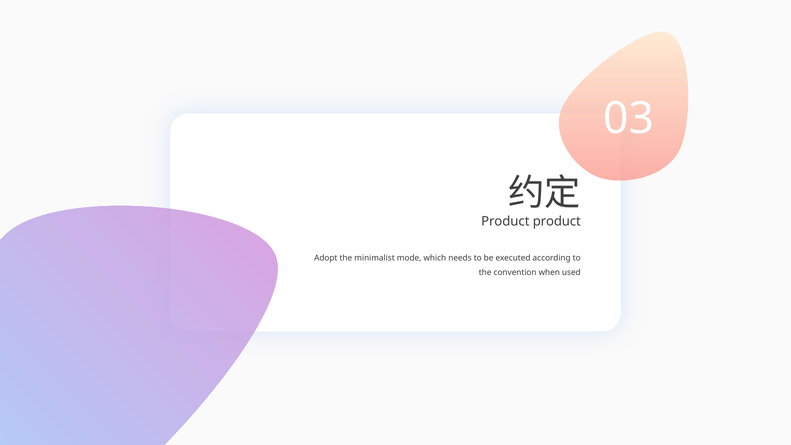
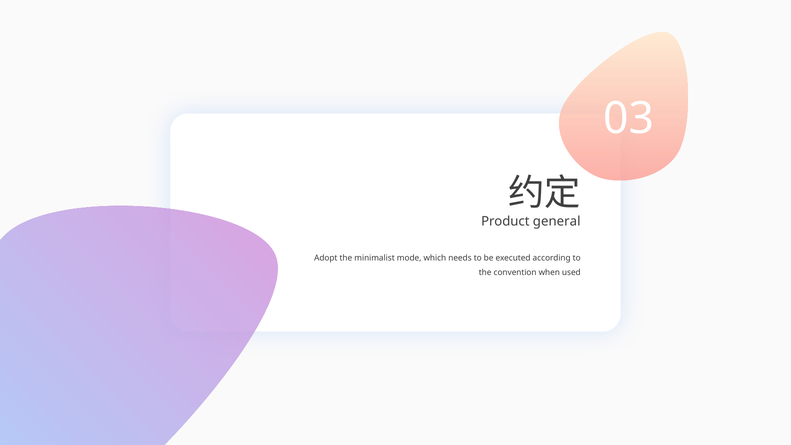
Product product: product -> general (557, 221)
